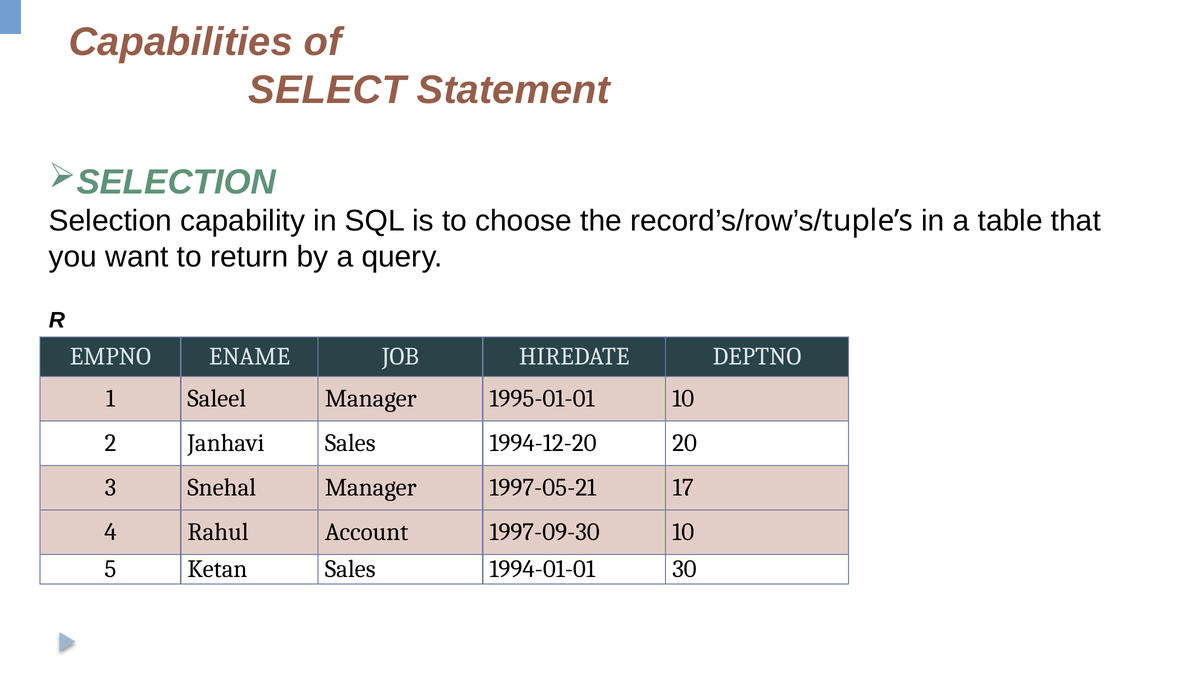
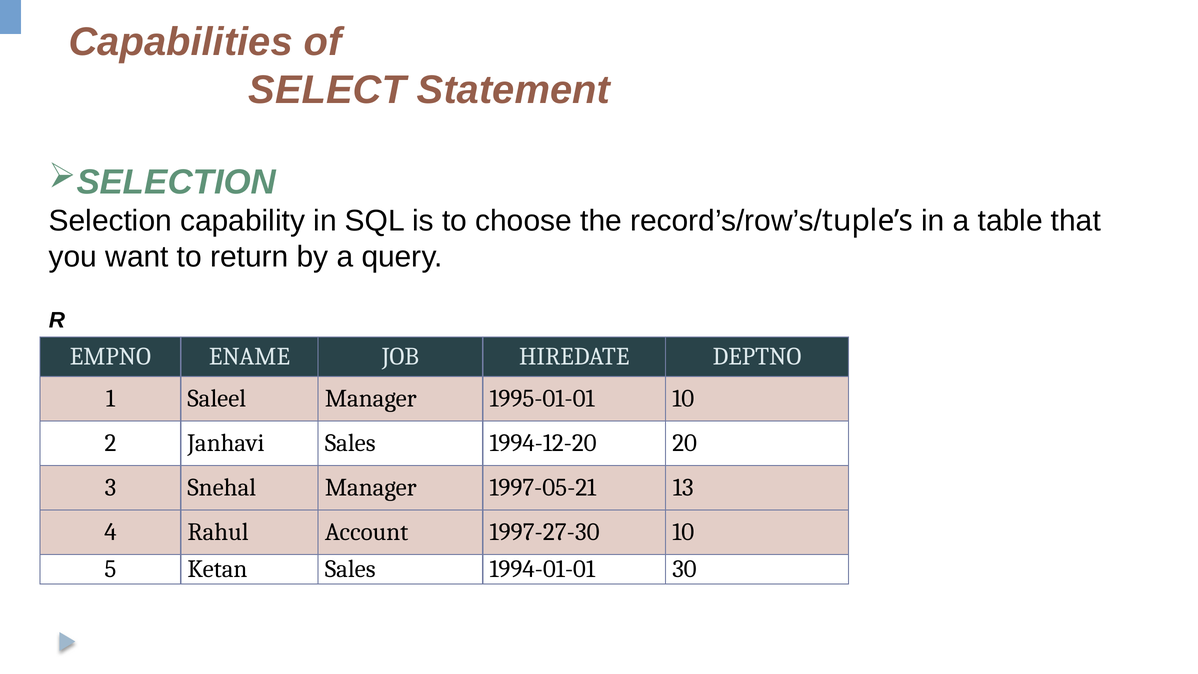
17: 17 -> 13 (683, 488)
1997-09-30: 1997-09-30 -> 1997-27-30 (545, 532)
